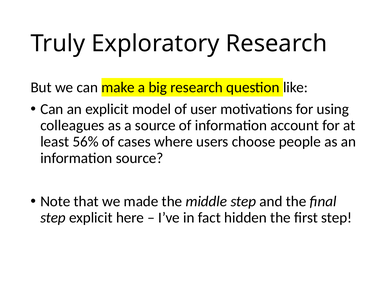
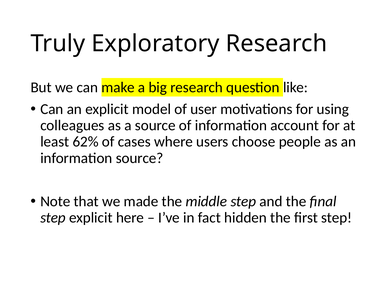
56%: 56% -> 62% (86, 142)
